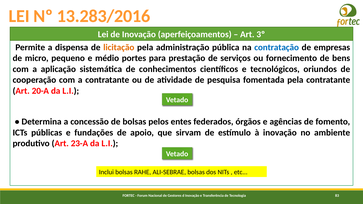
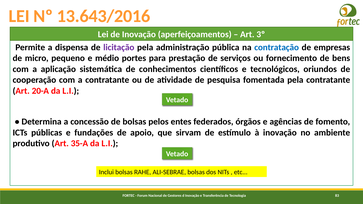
13.283/2016: 13.283/2016 -> 13.643/2016 (104, 16)
licitação colour: orange -> purple (119, 47)
23-A: 23-A -> 35-A (79, 144)
